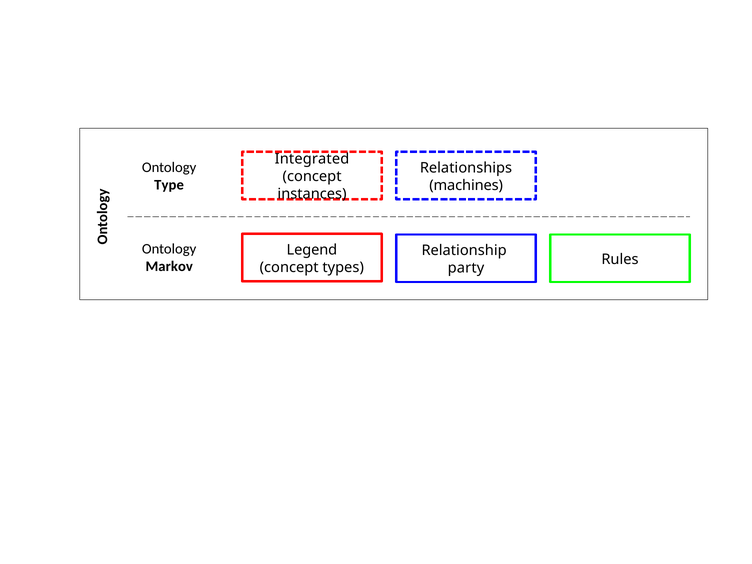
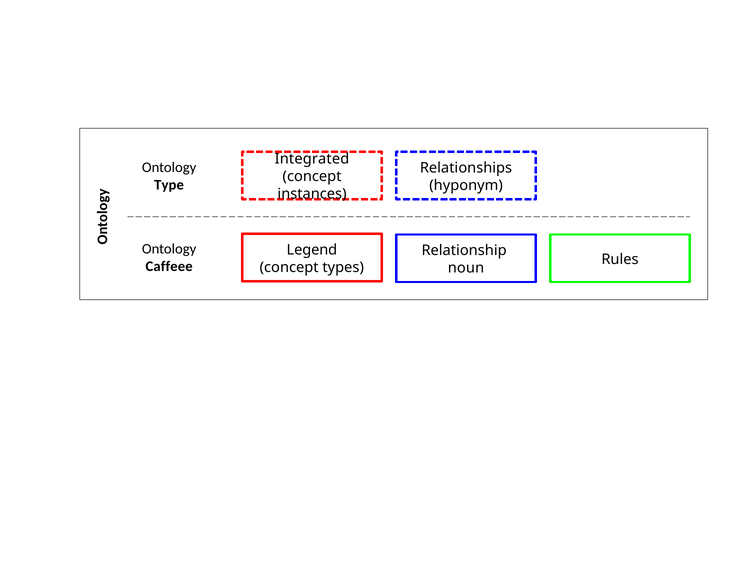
machines: machines -> hyponym (466, 185)
Markov: Markov -> Caffeee (169, 267)
party: party -> noun (466, 268)
